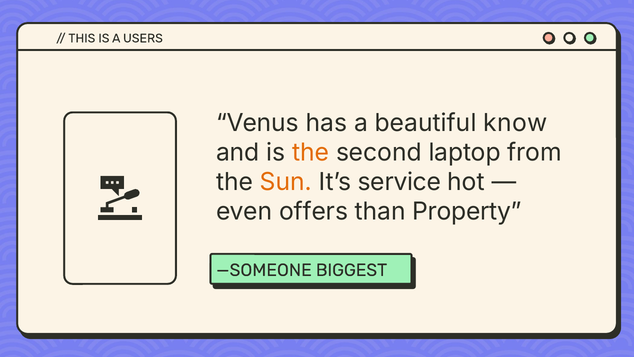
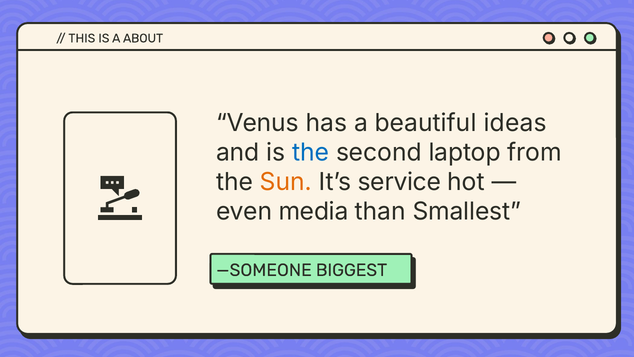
USERS: USERS -> ABOUT (143, 38)
know: know -> ideas (515, 123)
the colour: orange -> blue (311, 152)
offers: offers -> media (314, 212)
Property: Property -> Smallest (467, 212)
